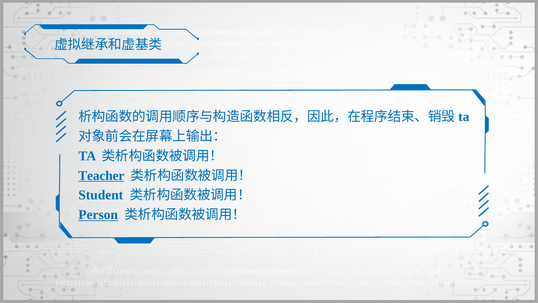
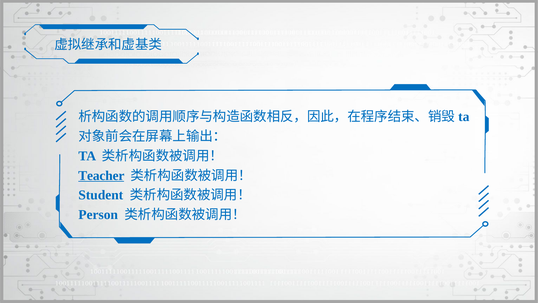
Person underline: present -> none (98, 215)
